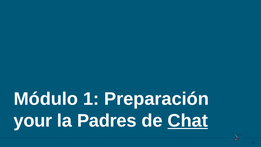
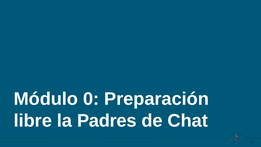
1: 1 -> 0 (91, 99)
your: your -> libre (33, 121)
Chat underline: present -> none (188, 121)
